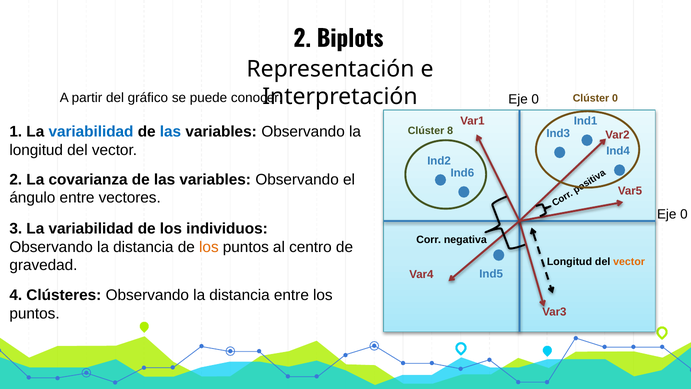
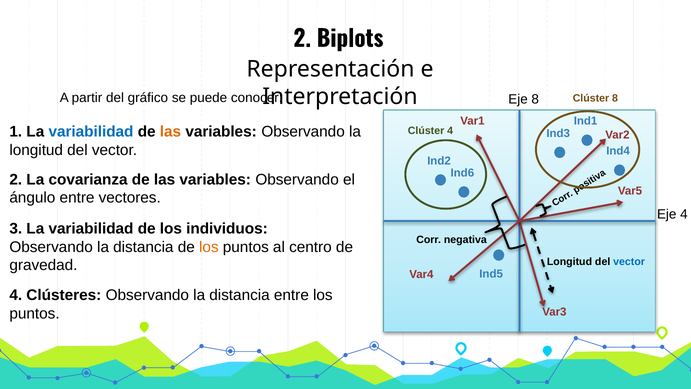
Clúster 0: 0 -> 8 (615, 98)
0: 0 -> 8 (535, 99)
las colour: blue -> orange (170, 132)
Clúster 8: 8 -> 4 (450, 131)
0: 0 -> 4 (684, 214)
vector colour: orange -> blue (629, 261)
